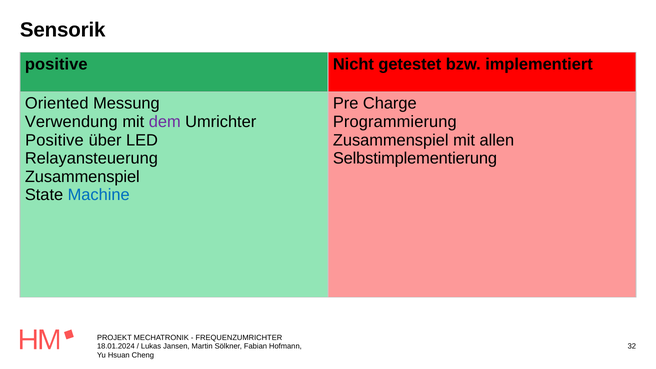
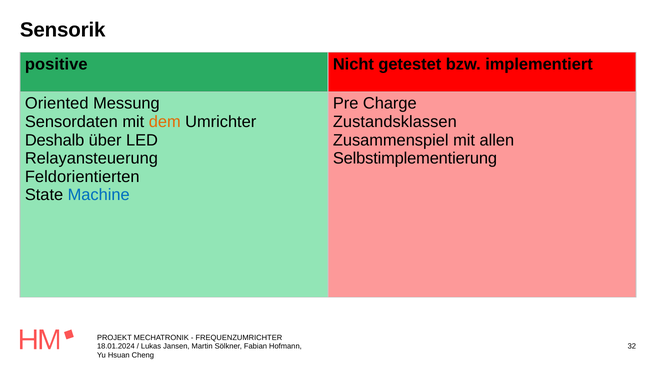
Verwendung: Verwendung -> Sensordaten (71, 122)
dem colour: purple -> orange (165, 122)
Programmierung: Programmierung -> Zustandsklassen (395, 122)
Positive: Positive -> Deshalb (55, 140)
Zusammenspiel: Zusammenspiel -> Feldorientierten (82, 177)
